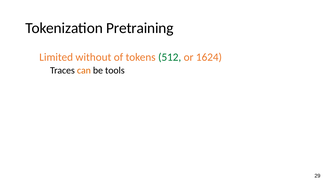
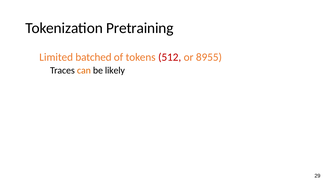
without: without -> batched (93, 57)
512 colour: green -> red (170, 57)
1624: 1624 -> 8955 (209, 57)
tools: tools -> likely (115, 70)
